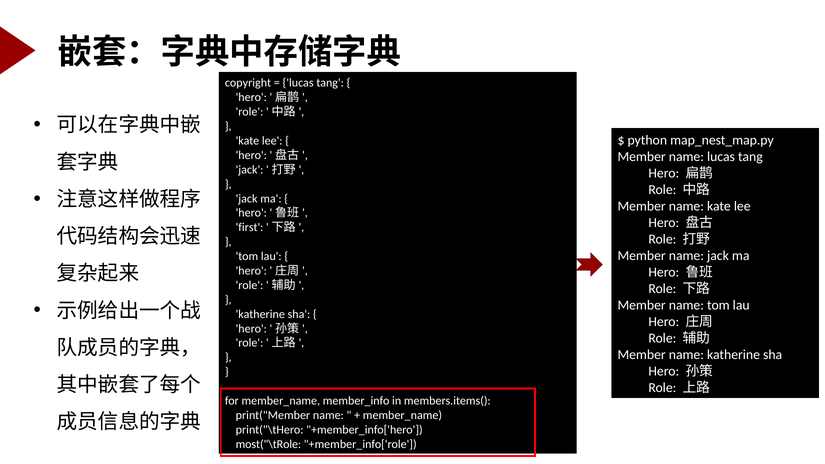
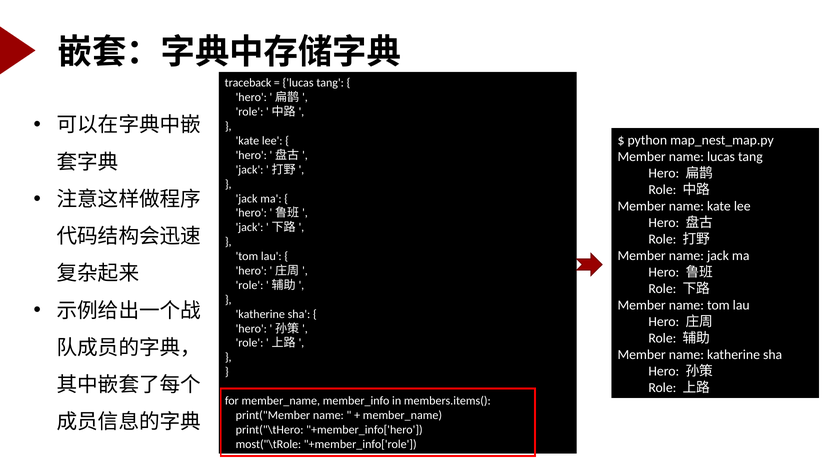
copyright: copyright -> traceback (248, 83)
first: first -> jack (250, 227)
